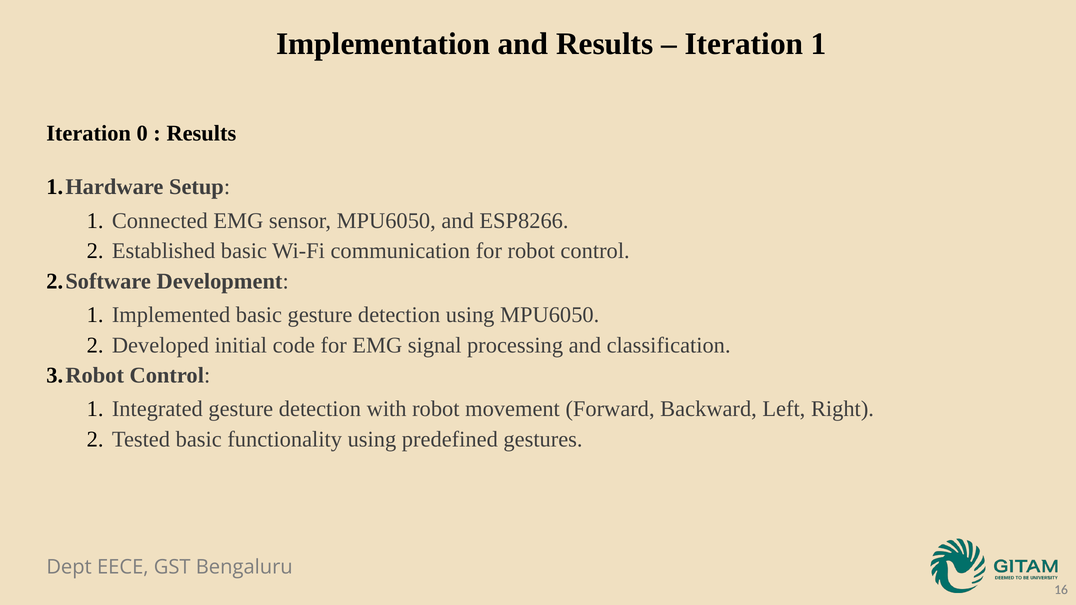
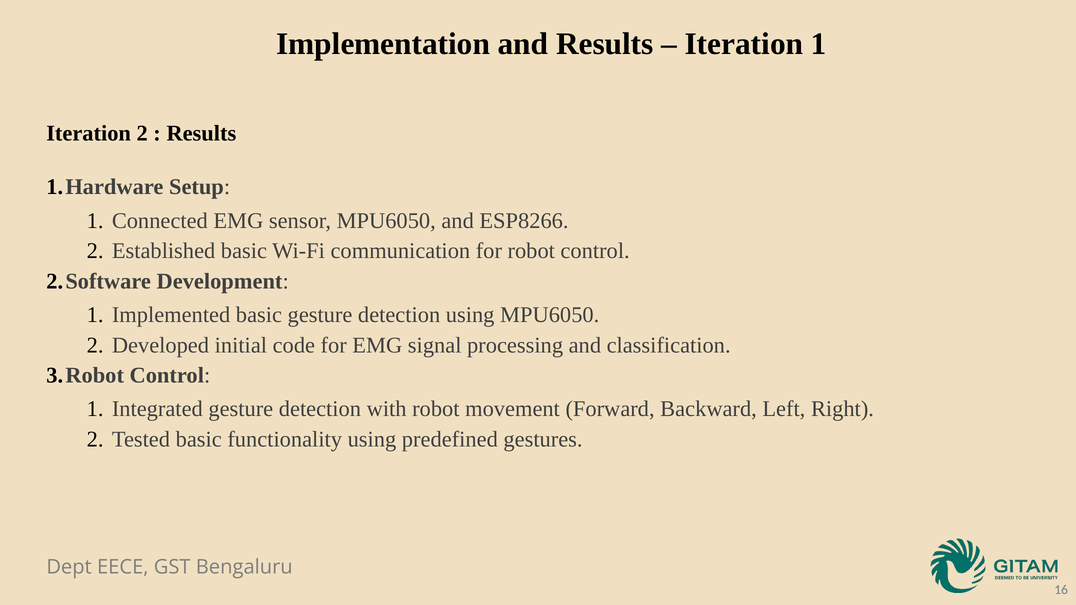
Iteration 0: 0 -> 2 (142, 133)
